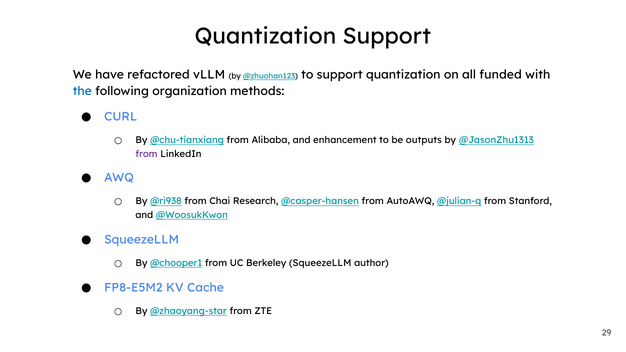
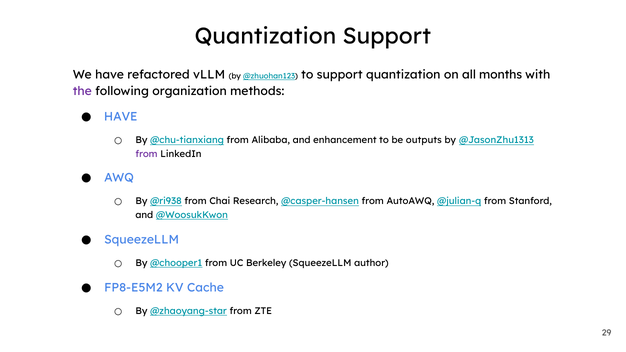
funded: funded -> months (501, 75)
the colour: blue -> purple (82, 91)
CURL: CURL -> HAVE (121, 117)
